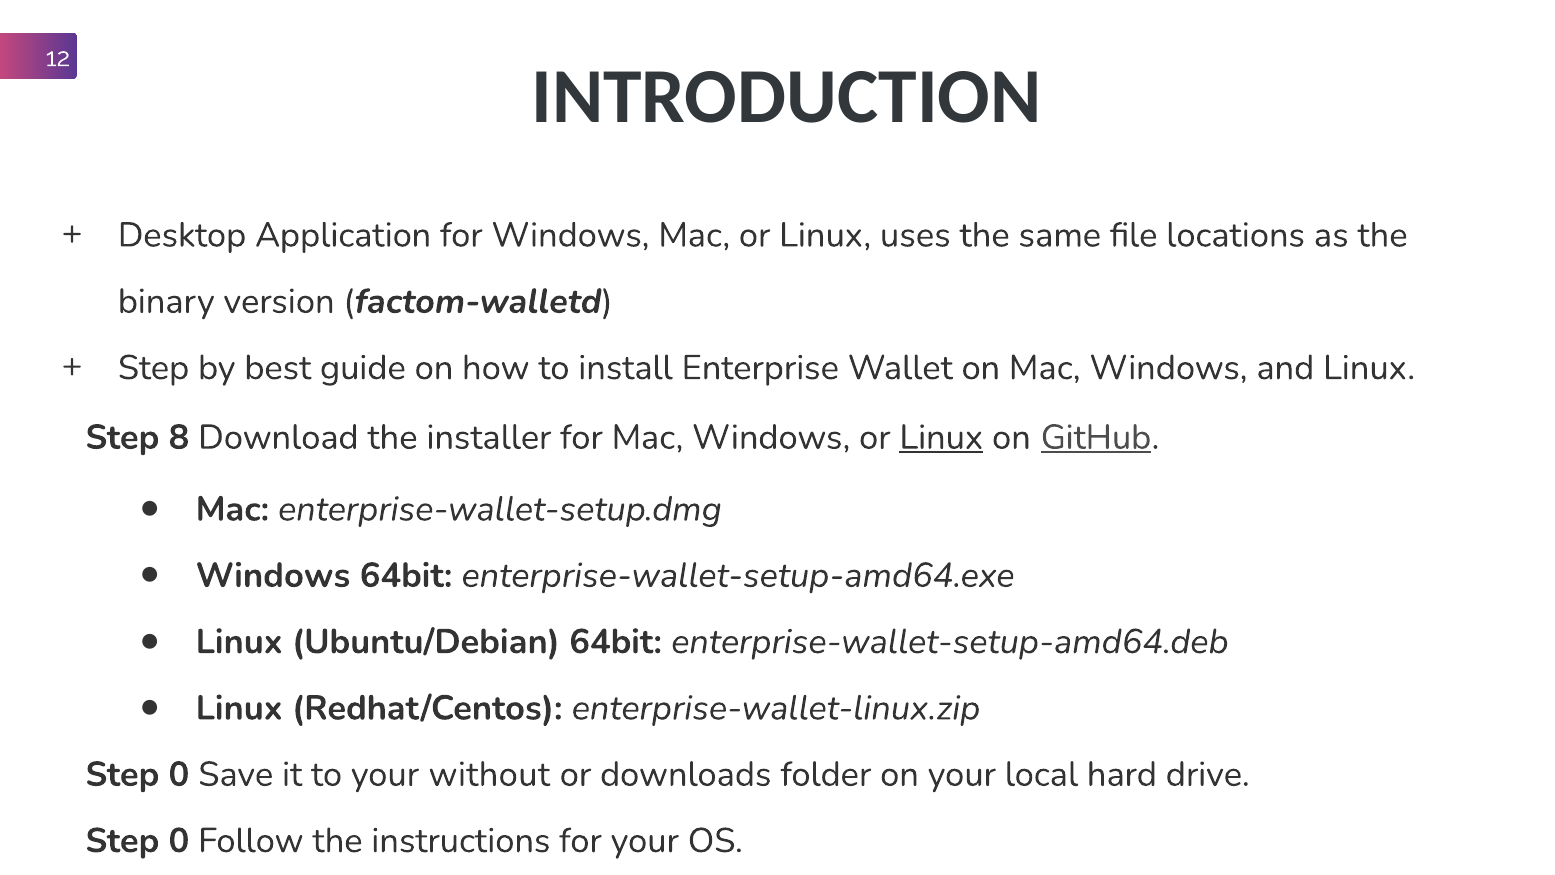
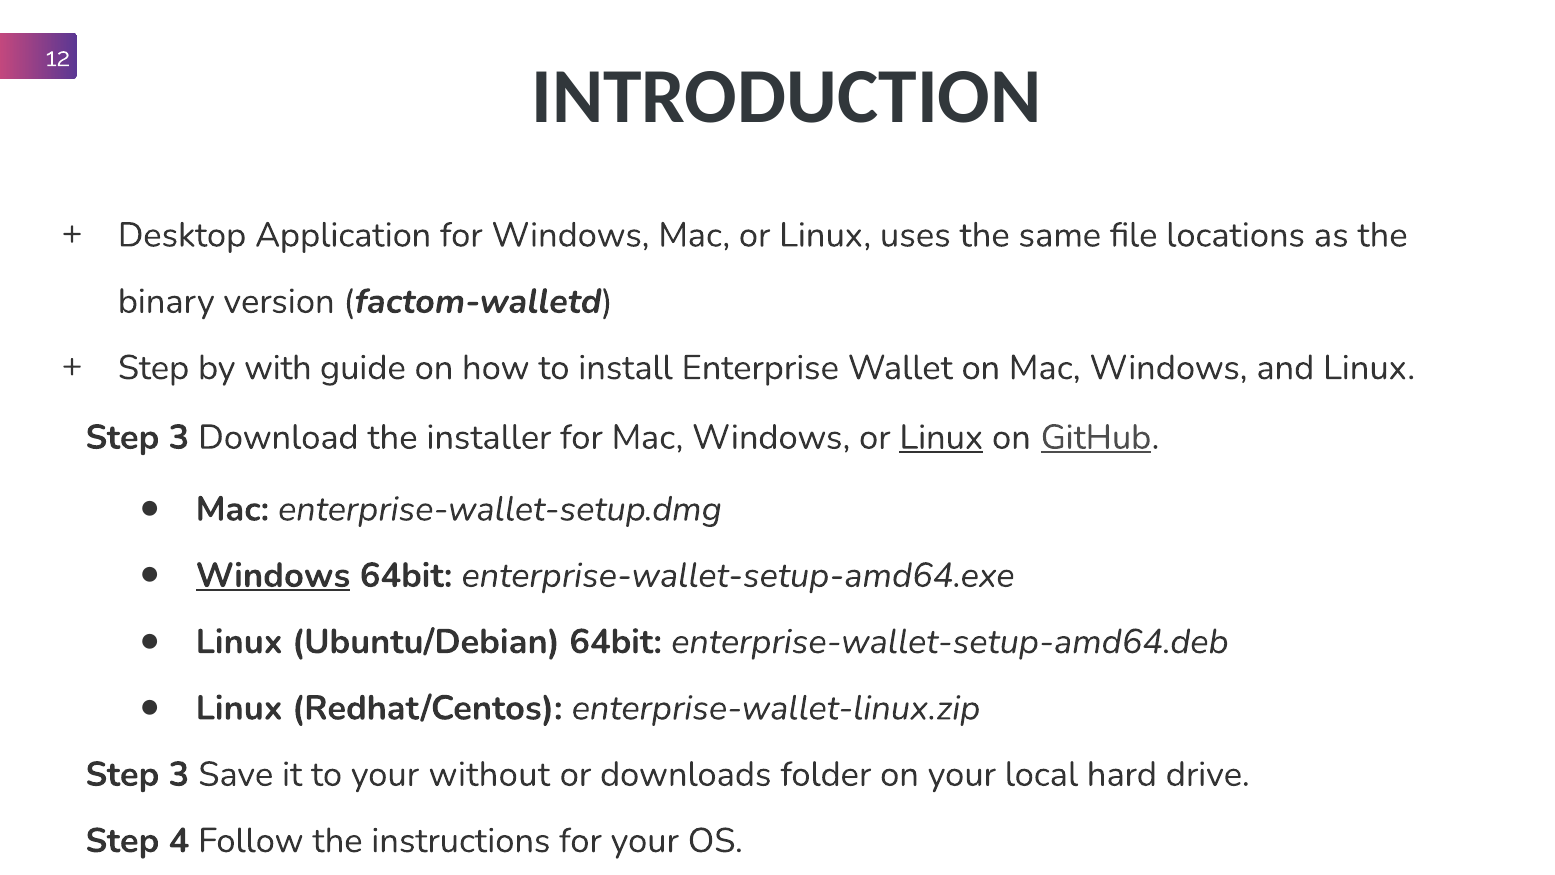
best: best -> with (278, 368)
8: 8 -> 3 (179, 437)
Windows underline: none -> present (273, 575)
0: 0 -> 3 (179, 774)
0: 0 -> 4 (179, 840)
